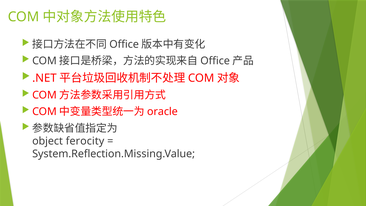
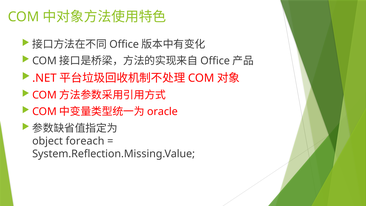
ferocity: ferocity -> foreach (85, 141)
